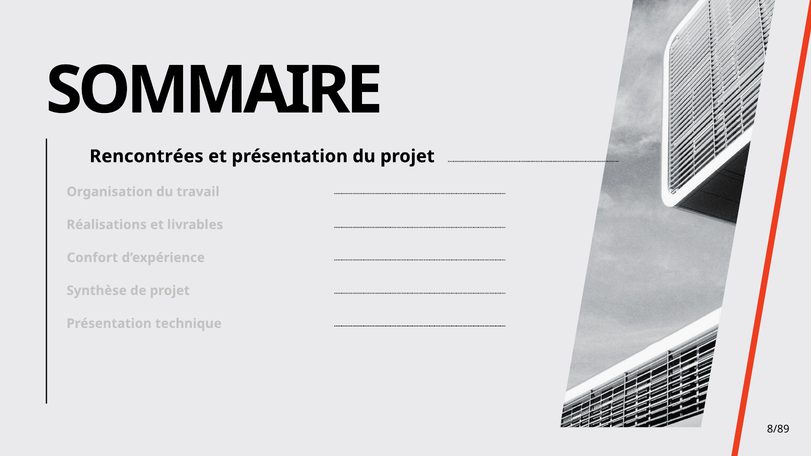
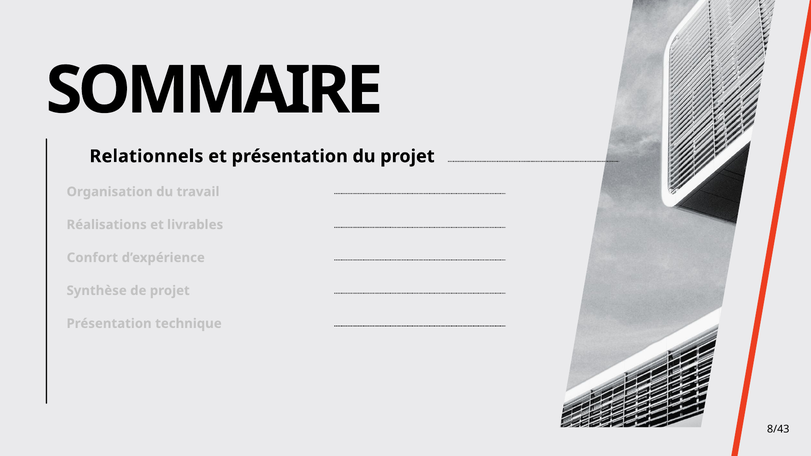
Rencontrées: Rencontrées -> Relationnels (146, 156)
8/89: 8/89 -> 8/43 (778, 430)
